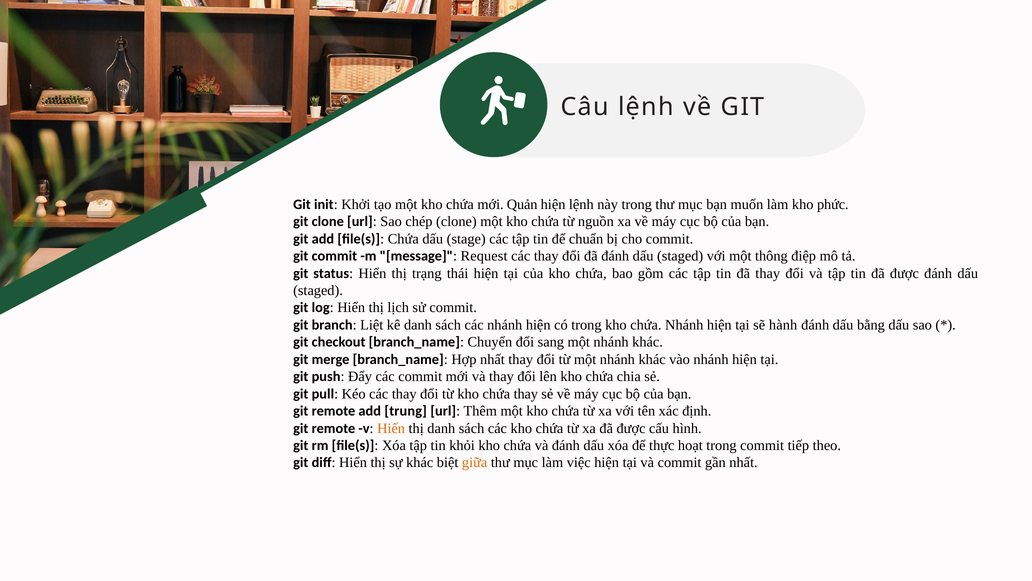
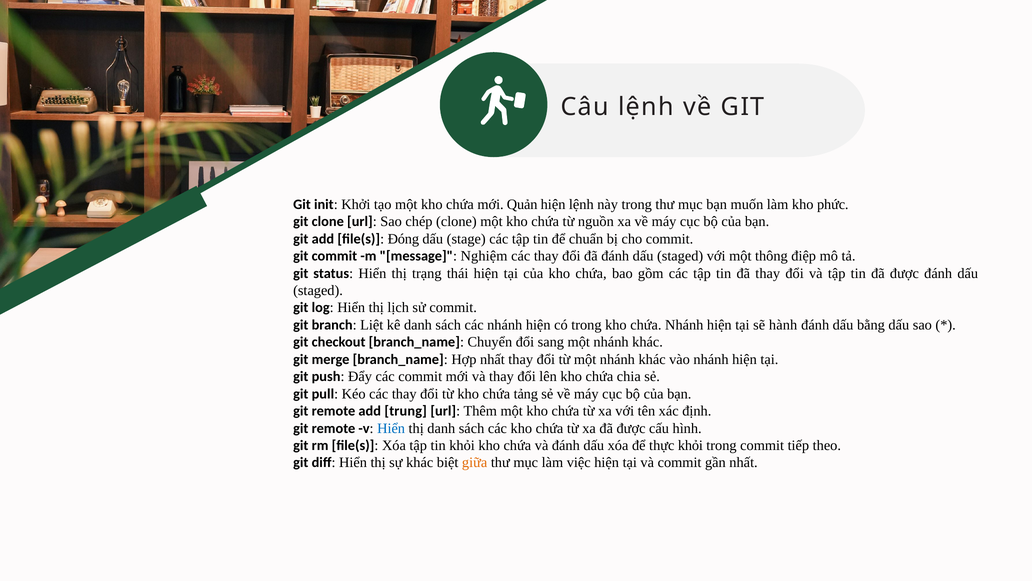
file(s Chứa: Chứa -> Đóng (403, 239)
Request: Request -> Nghiệm (484, 256)
chứa thay: thay -> tảng (526, 394)
Hiển colour: orange -> blue (391, 428)
thực hoạt: hoạt -> khỏi (690, 445)
